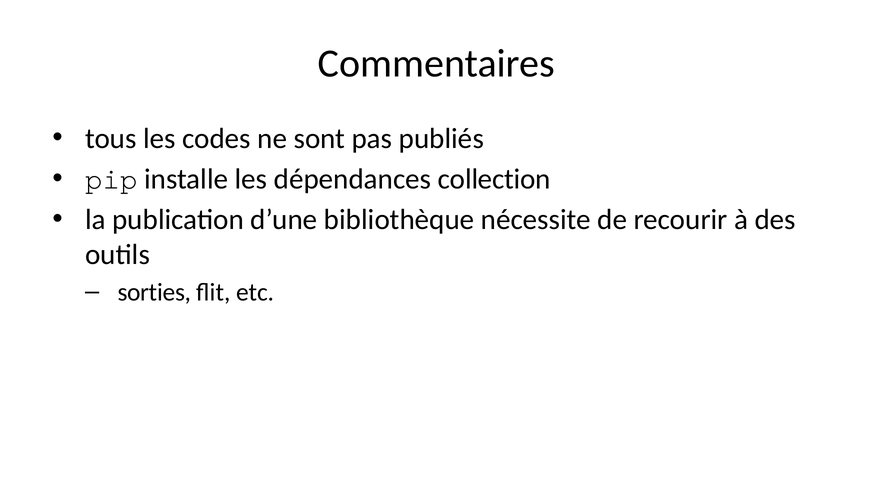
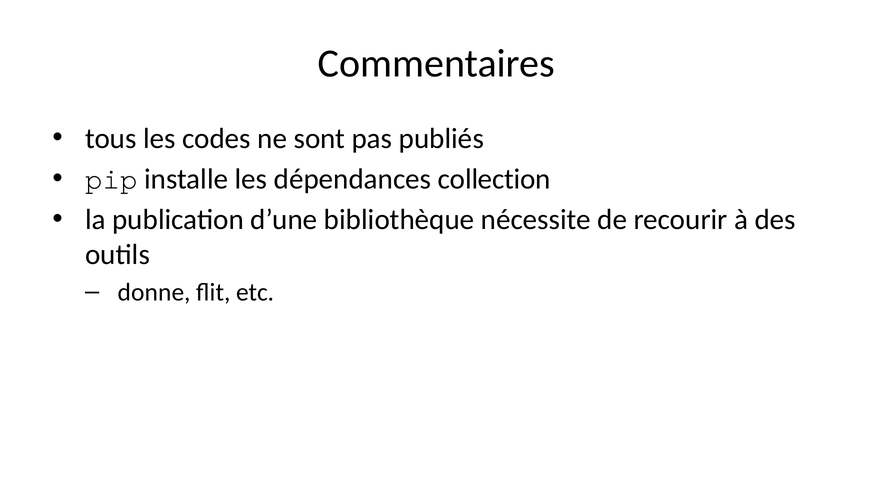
sorties: sorties -> donne (154, 292)
